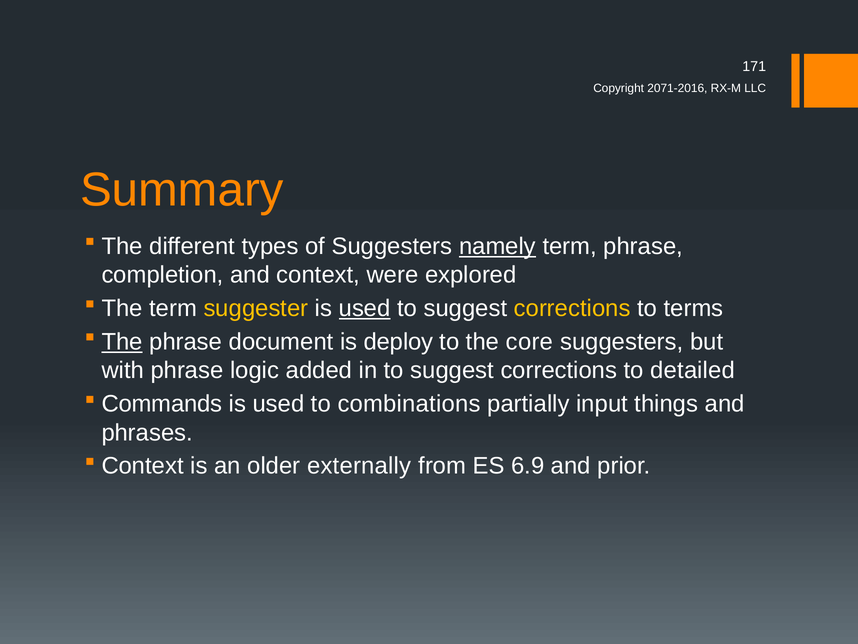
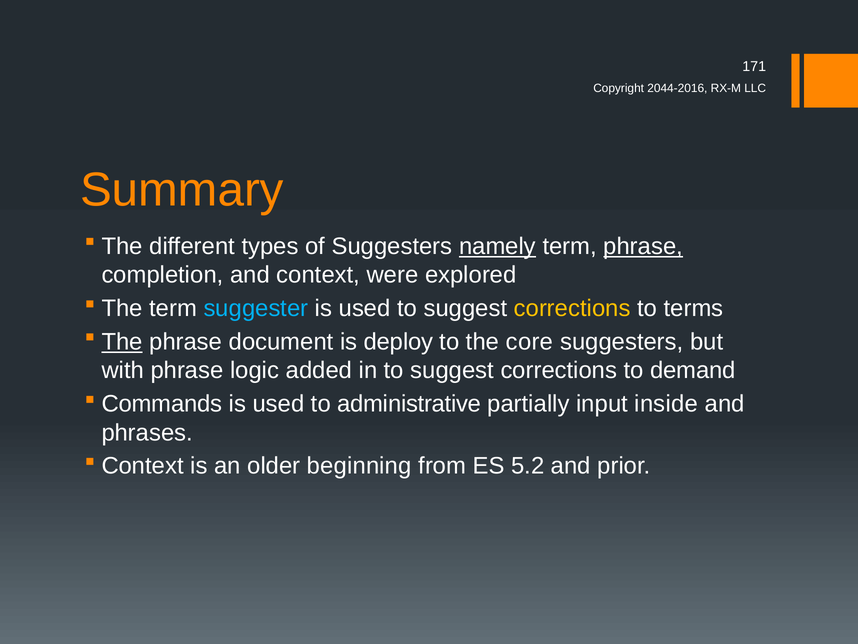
2071-2016: 2071-2016 -> 2044-2016 (677, 88)
phrase underline: none -> present (643, 246)
suggester colour: yellow -> light blue (256, 308)
used underline: present -> none (365, 308)
detailed: detailed -> demand (693, 370)
combinations: combinations -> administrative (409, 404)
things: things -> inside (666, 404)
externally: externally -> beginning (359, 466)
6.9: 6.9 -> 5.2 (528, 466)
